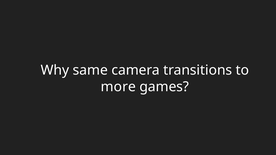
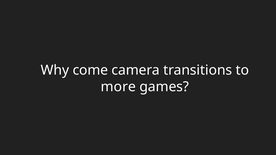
same: same -> come (90, 70)
